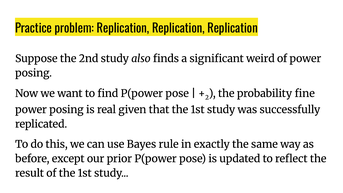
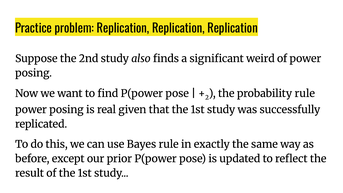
probability fine: fine -> rule (305, 93)
